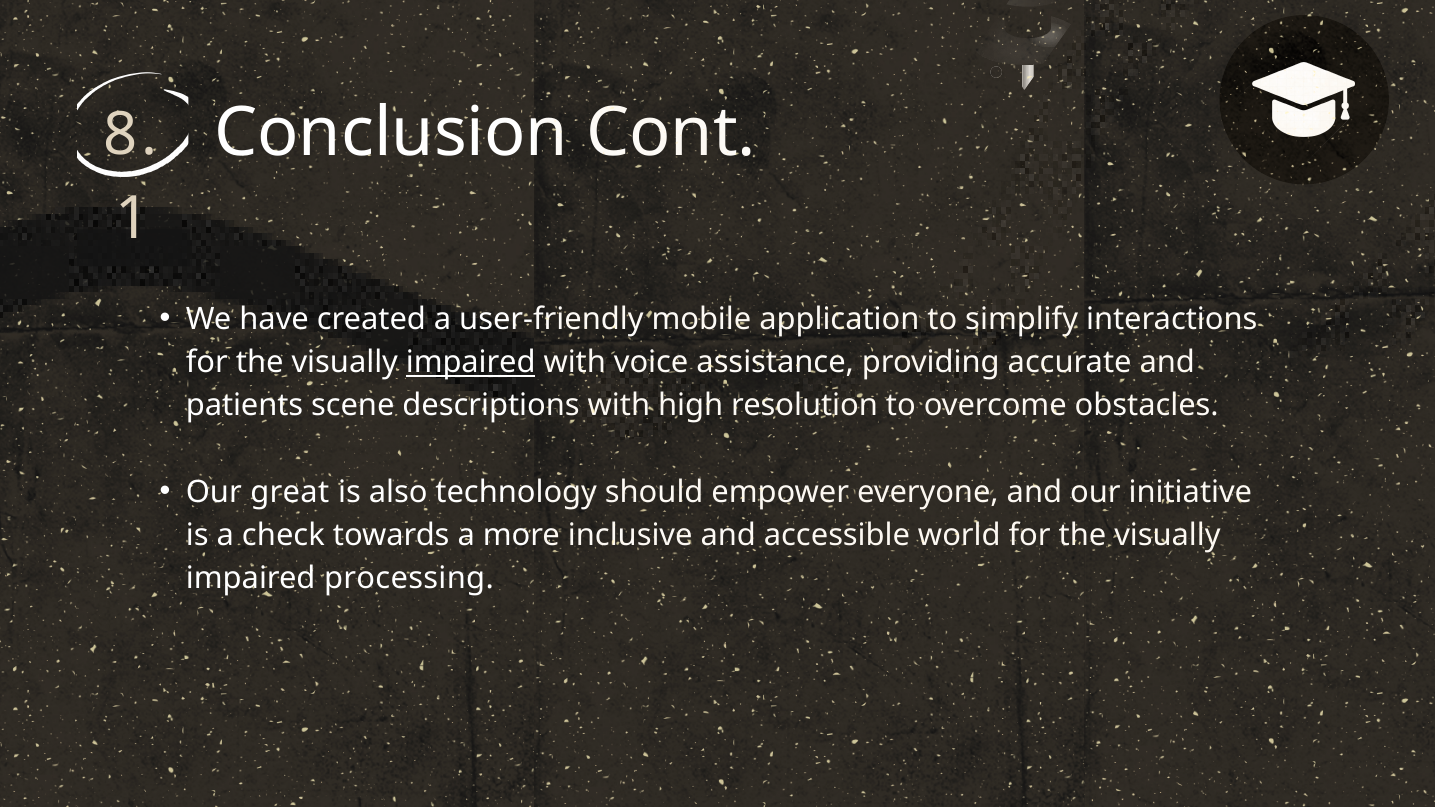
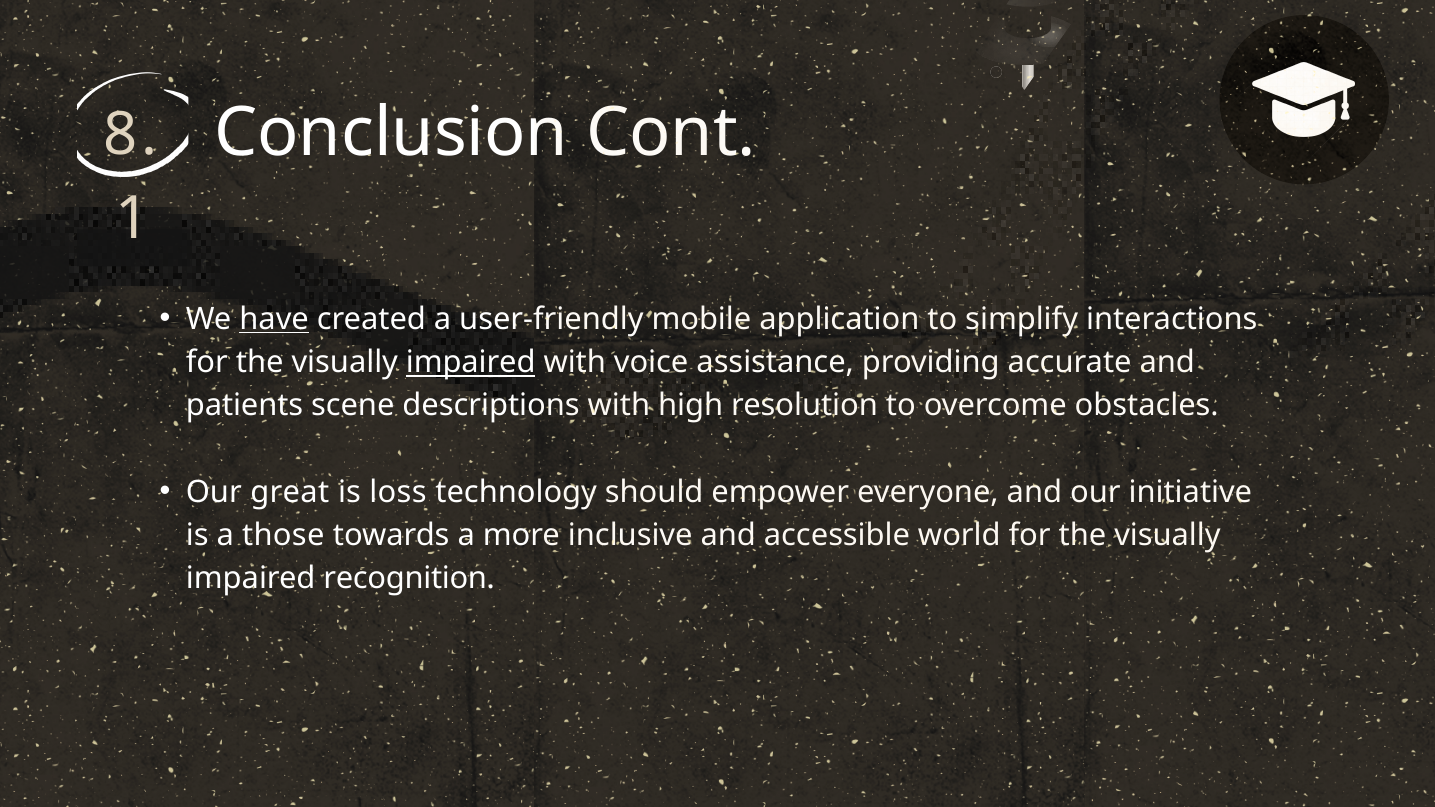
have underline: none -> present (274, 319)
also: also -> loss (398, 492)
check: check -> those (283, 535)
processing: processing -> recognition (409, 579)
